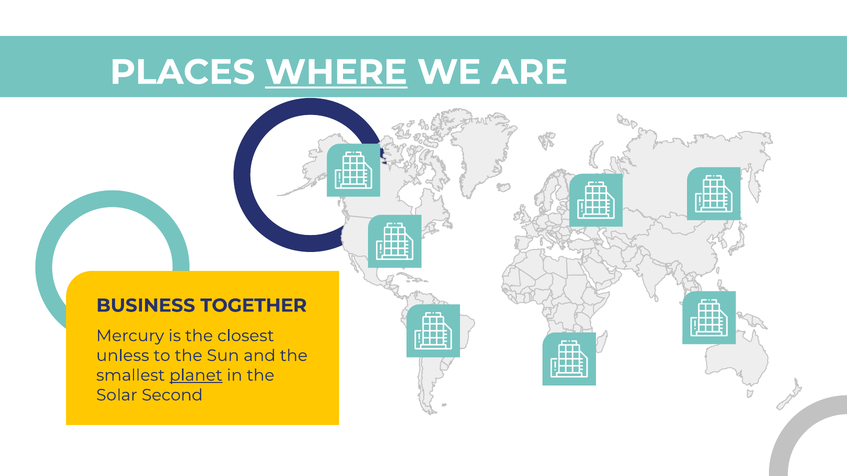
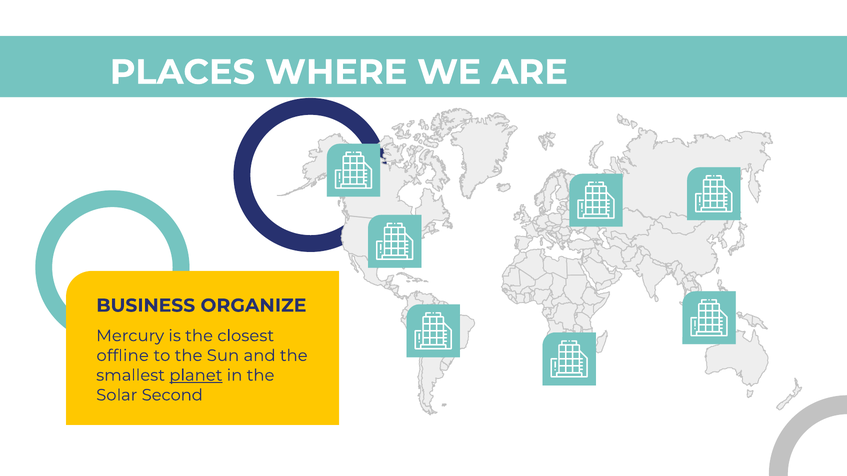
WHERE underline: present -> none (336, 72)
TOGETHER: TOGETHER -> ORGANIZE (253, 306)
unless: unless -> offline (123, 356)
